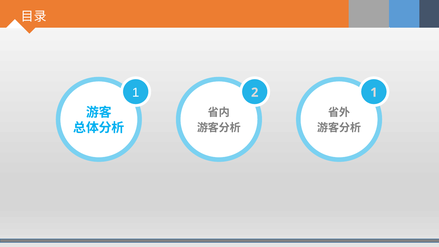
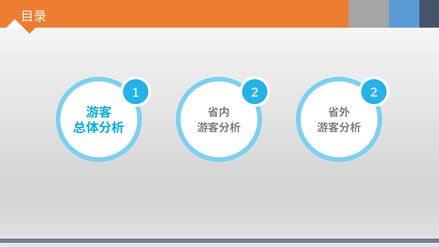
2 1: 1 -> 2 (374, 93)
